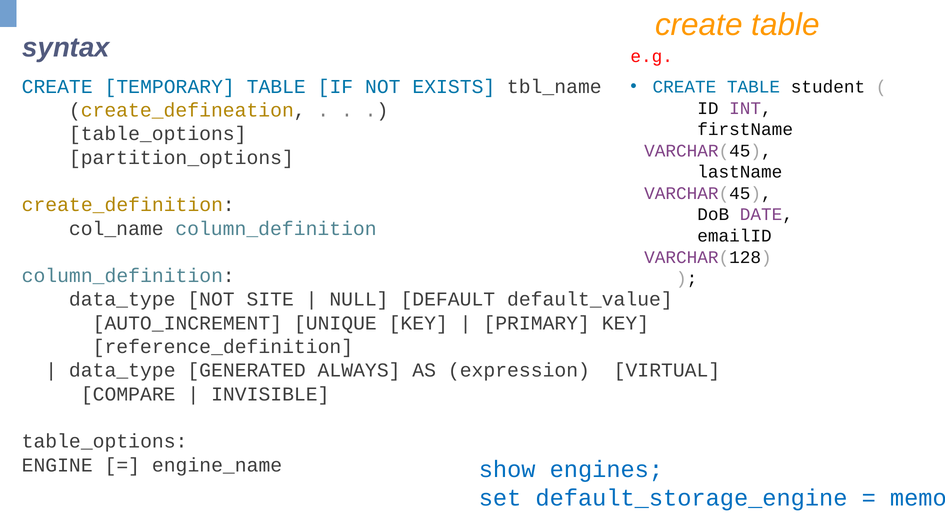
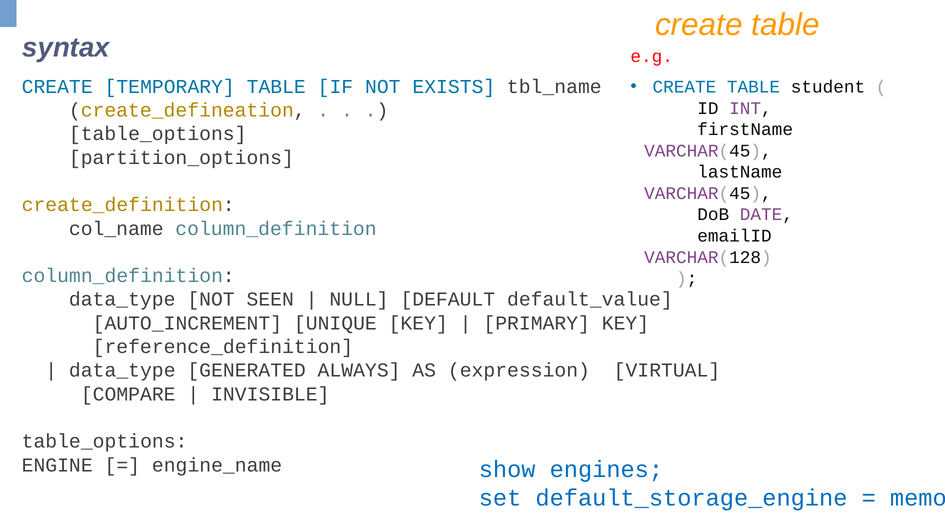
SITE: SITE -> SEEN (270, 299)
